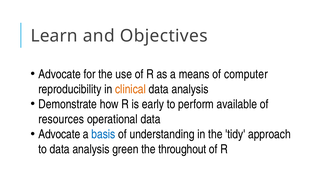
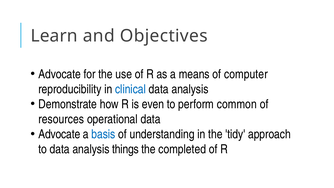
clinical colour: orange -> blue (130, 89)
early: early -> even (153, 104)
available: available -> common (237, 104)
green: green -> things (125, 149)
throughout: throughout -> completed (182, 149)
